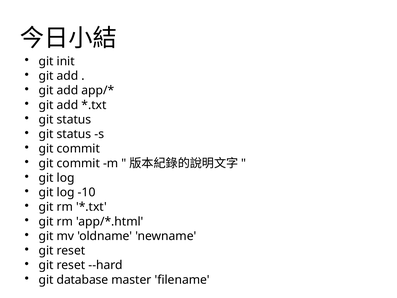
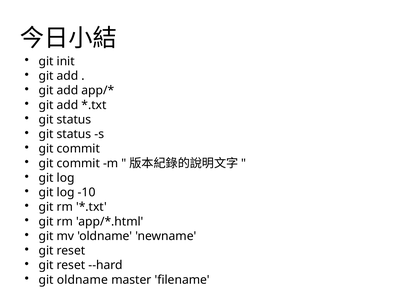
git database: database -> oldname (82, 280)
